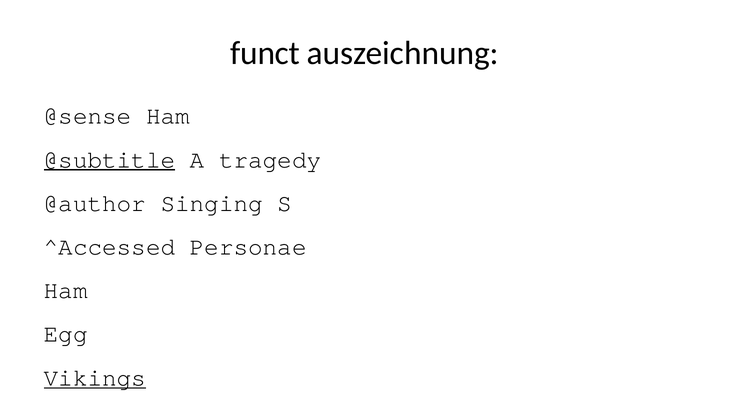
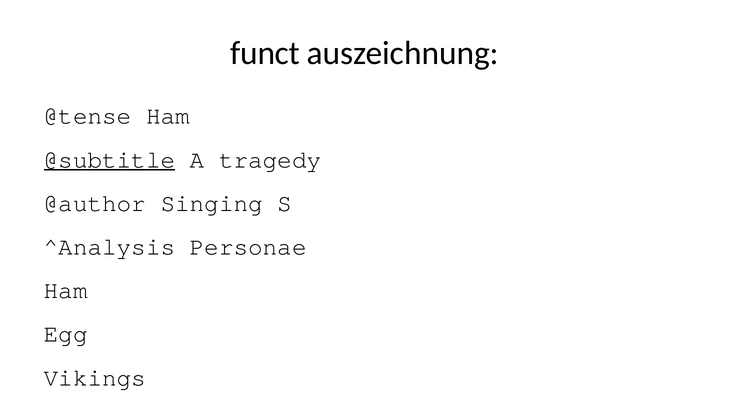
@sense: @sense -> @tense (88, 116)
^Accessed: ^Accessed -> ^Analysis (110, 246)
Vikings underline: present -> none (95, 377)
